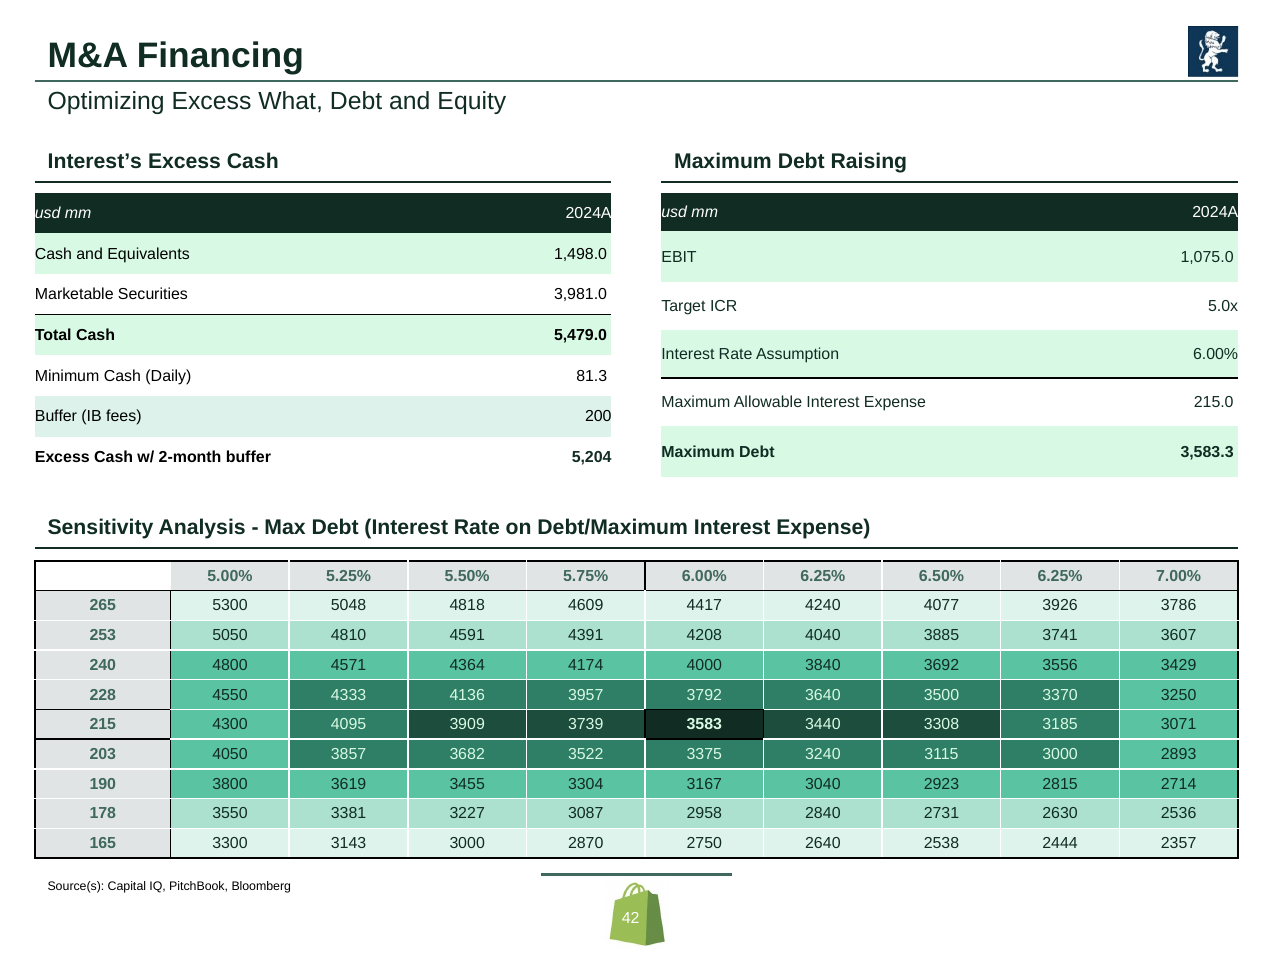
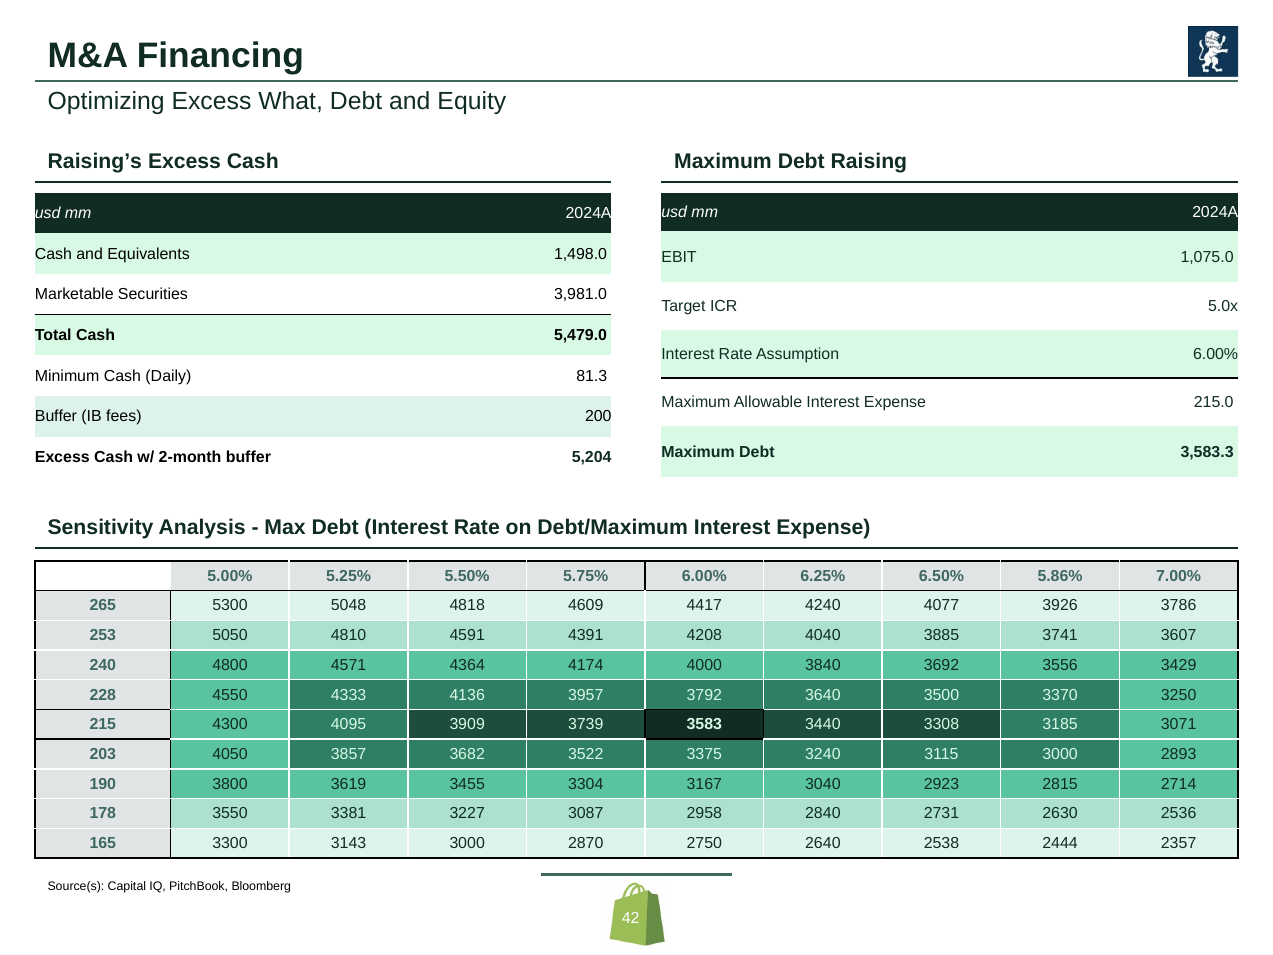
Interest’s: Interest’s -> Raising’s (95, 161)
6.50% 6.25%: 6.25% -> 5.86% (1060, 576)
